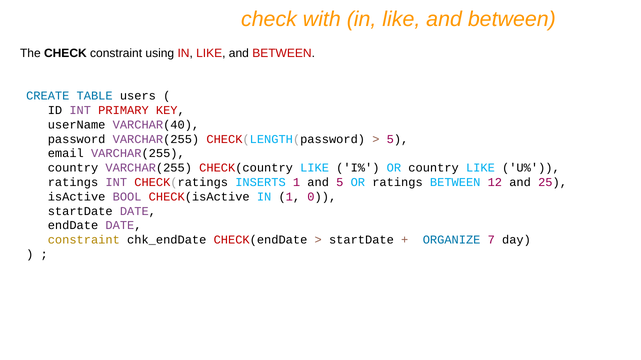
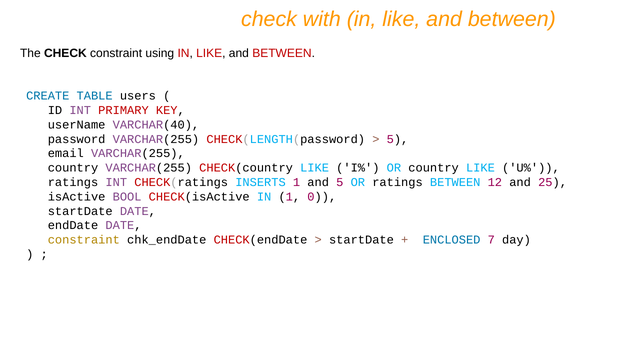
ORGANIZE: ORGANIZE -> ENCLOSED (452, 240)
